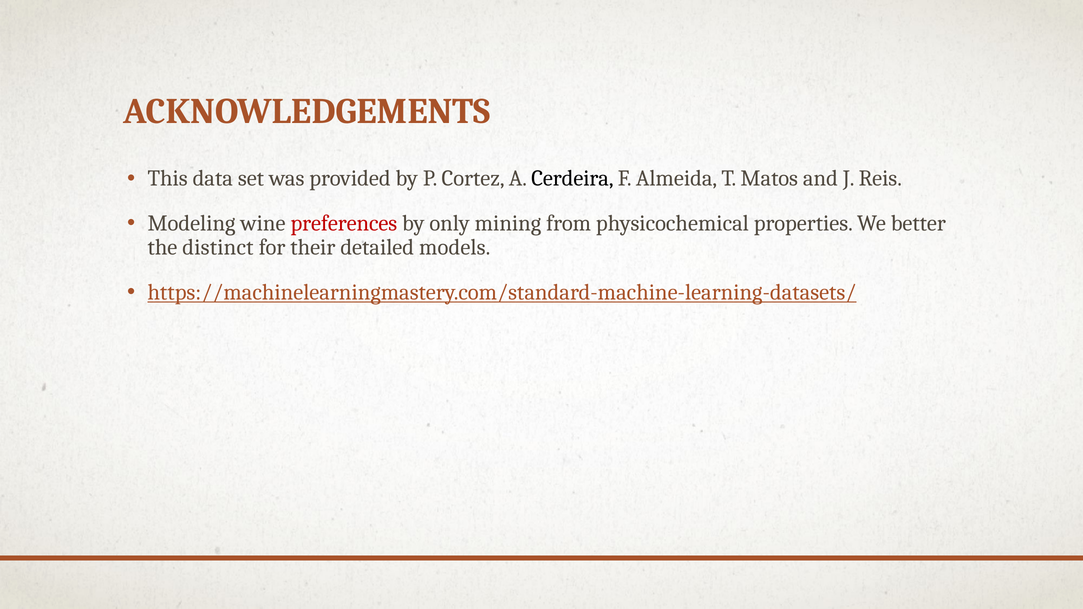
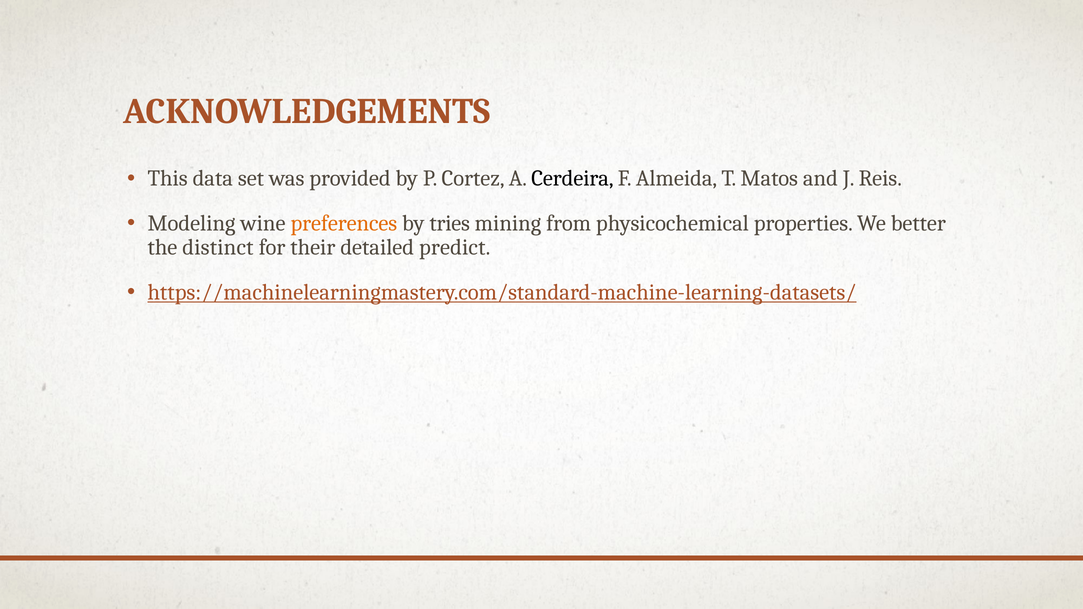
preferences colour: red -> orange (344, 223)
only: only -> tries (450, 223)
models: models -> predict (455, 248)
